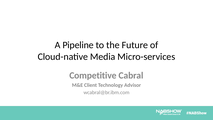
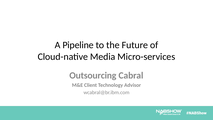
Competitive: Competitive -> Outsourcing (93, 75)
